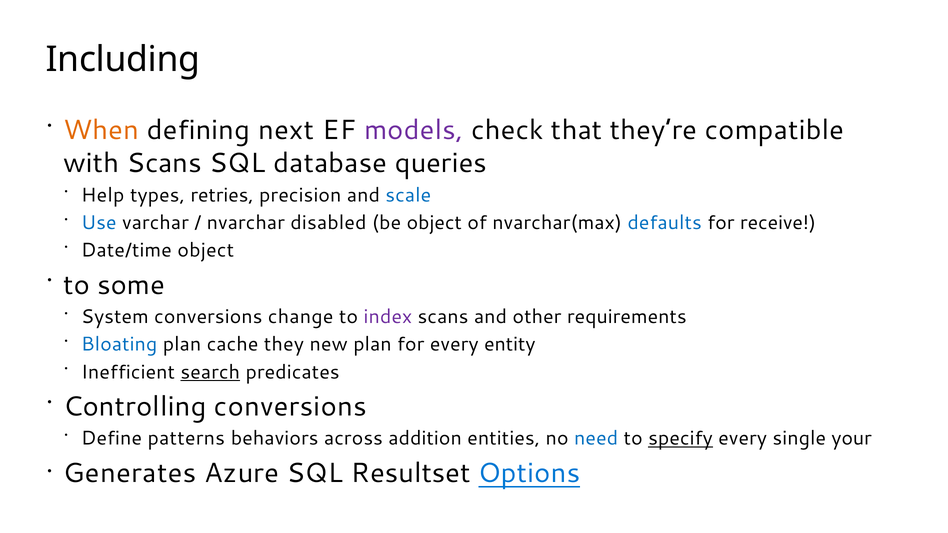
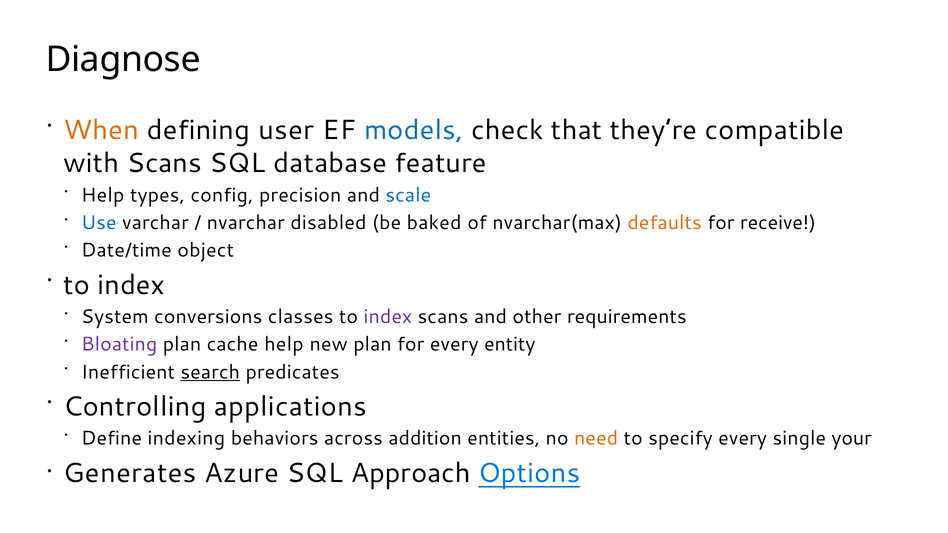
Including: Including -> Diagnose (123, 59)
next: next -> user (286, 130)
models colour: purple -> blue (414, 130)
queries: queries -> feature (441, 163)
retries: retries -> config (222, 195)
be object: object -> baked (434, 223)
defaults colour: blue -> orange (665, 223)
some: some -> index (131, 285)
change: change -> classes (301, 317)
Bloating colour: blue -> purple (119, 345)
cache they: they -> help (284, 345)
Controlling conversions: conversions -> applications (290, 407)
patterns: patterns -> indexing (186, 439)
need colour: blue -> orange (596, 439)
specify underline: present -> none (680, 439)
Resultset: Resultset -> Approach (411, 473)
